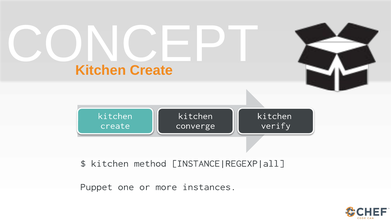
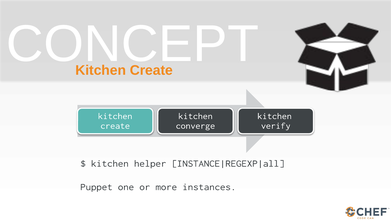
method: method -> helper (150, 163)
